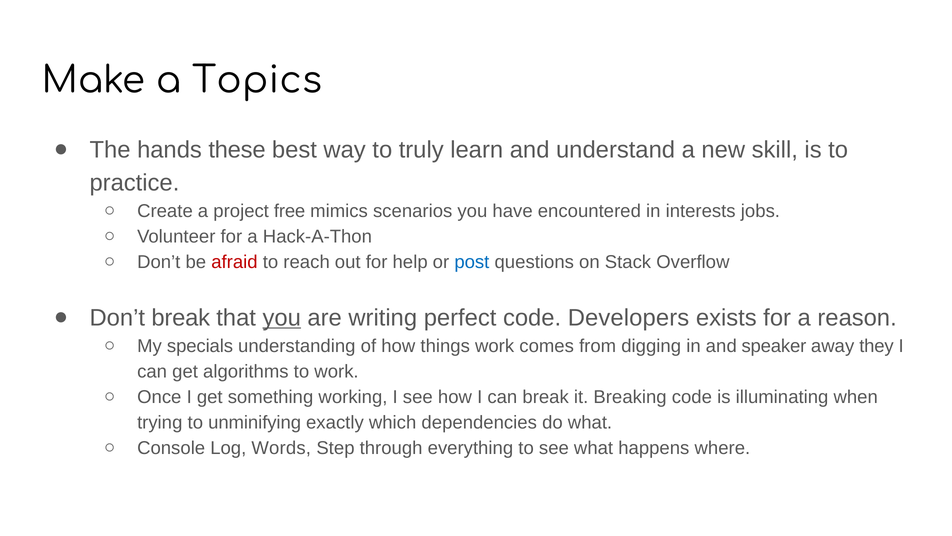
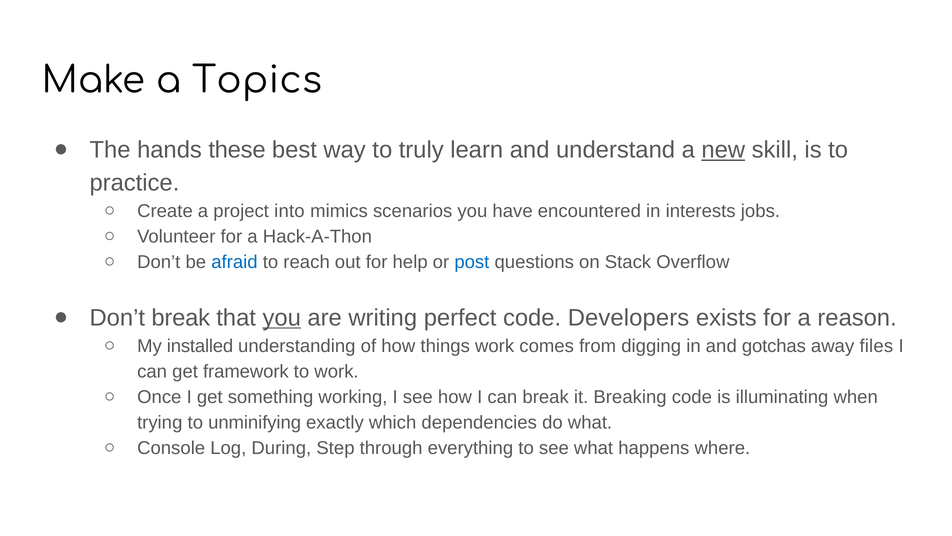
new underline: none -> present (723, 150)
free: free -> into (289, 211)
afraid colour: red -> blue (234, 262)
specials: specials -> installed (200, 346)
speaker: speaker -> gotchas (774, 346)
they: they -> files (876, 346)
algorithms: algorithms -> framework (246, 371)
Words: Words -> During (281, 448)
